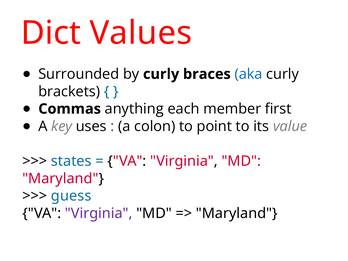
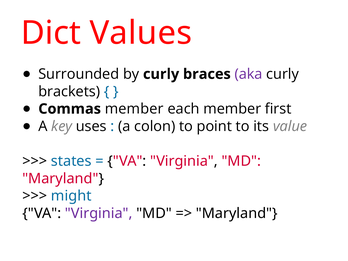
aka colour: blue -> purple (249, 74)
Commas anything: anything -> member (134, 109)
guess: guess -> might (71, 196)
